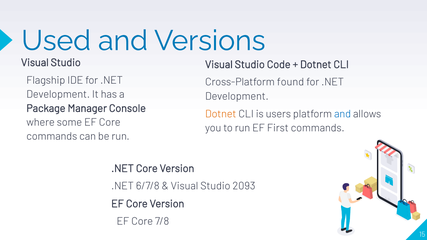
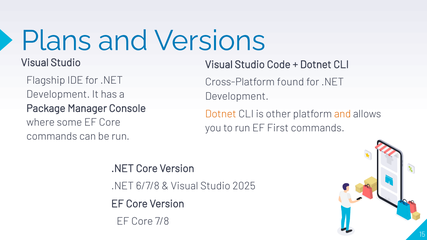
Used: Used -> Plans (56, 41)
users: users -> other (278, 114)
and colour: blue -> orange (343, 114)
2093: 2093 -> 2025 (244, 186)
